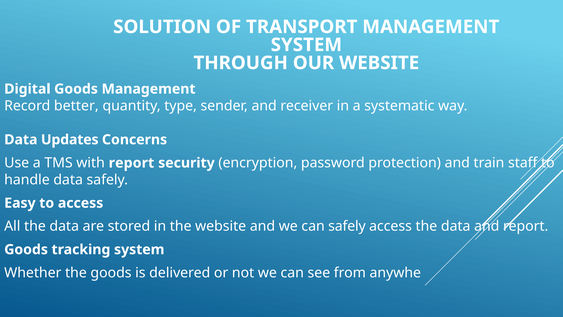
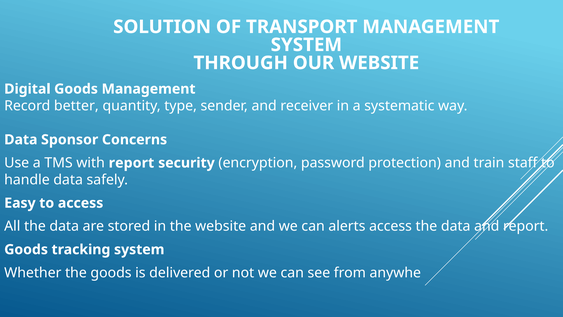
Updates: Updates -> Sponsor (70, 140)
can safely: safely -> alerts (347, 226)
